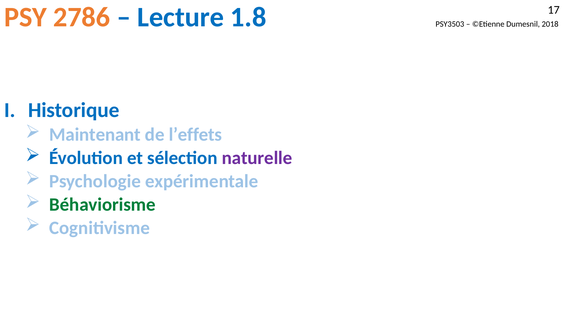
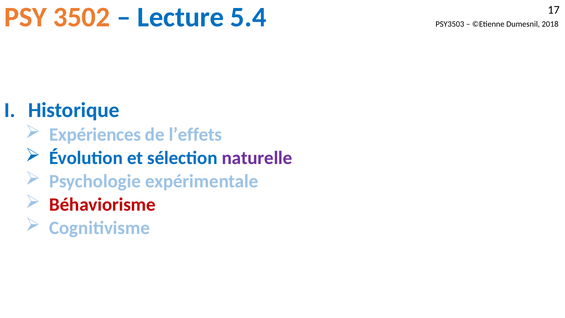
2786: 2786 -> 3502 (82, 17)
1.8: 1.8 -> 5.4 (248, 17)
Maintenant: Maintenant -> Expériences (95, 135)
Béhaviorisme colour: green -> red (103, 204)
